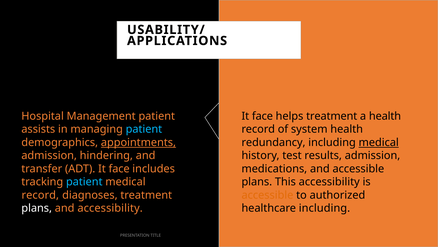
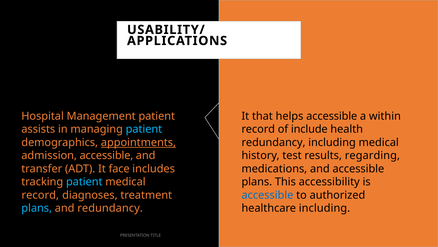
face: face -> that (262, 116)
helps treatment: treatment -> accessible (332, 116)
a health: health -> within (385, 116)
system: system -> include (309, 129)
medical underline: present -> none (379, 142)
admission hindering: hindering -> accessible (106, 155)
results admission: admission -> regarding (372, 155)
accessible colour: orange -> blue (267, 195)
plans colour: white -> light blue (37, 208)
and accessibility: accessibility -> redundancy (110, 208)
